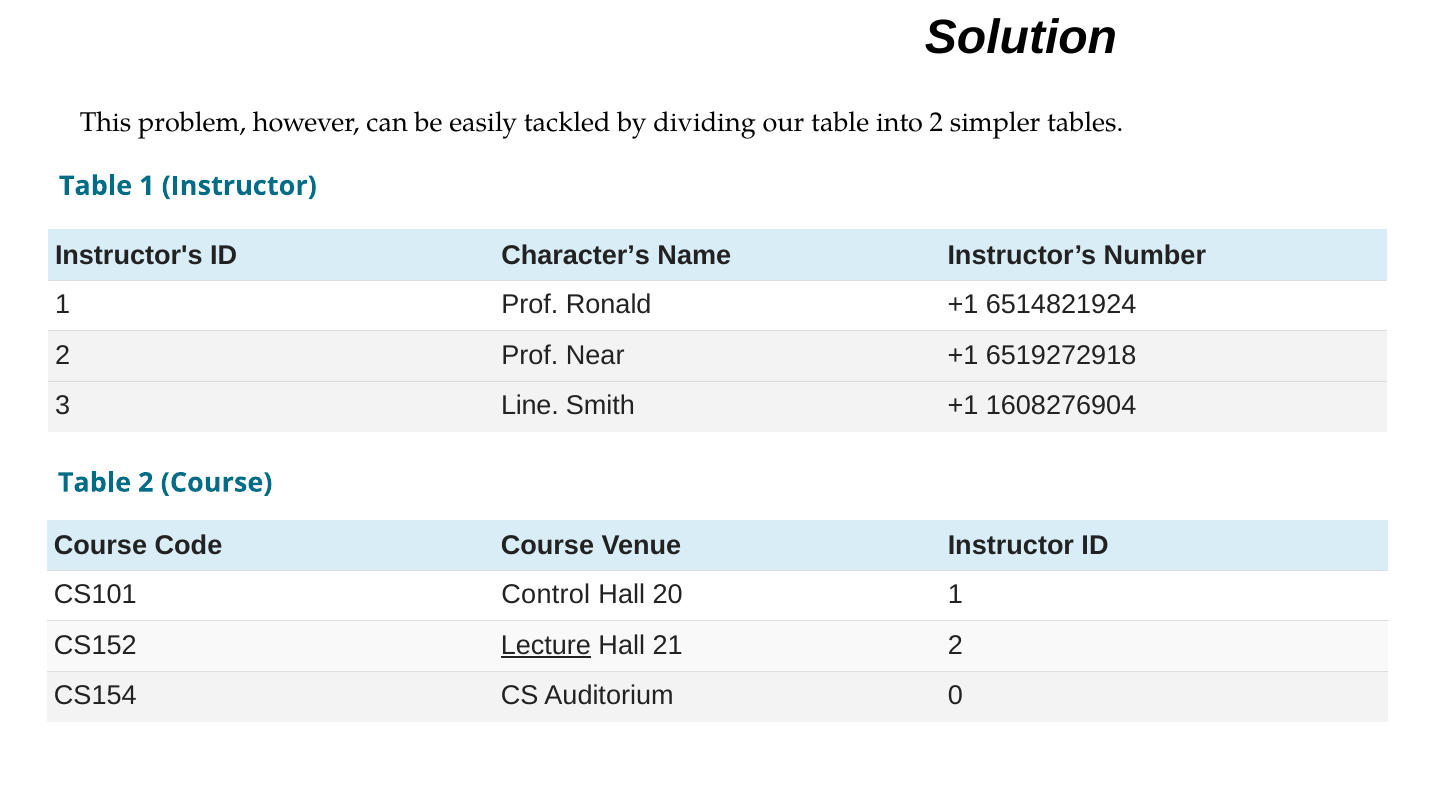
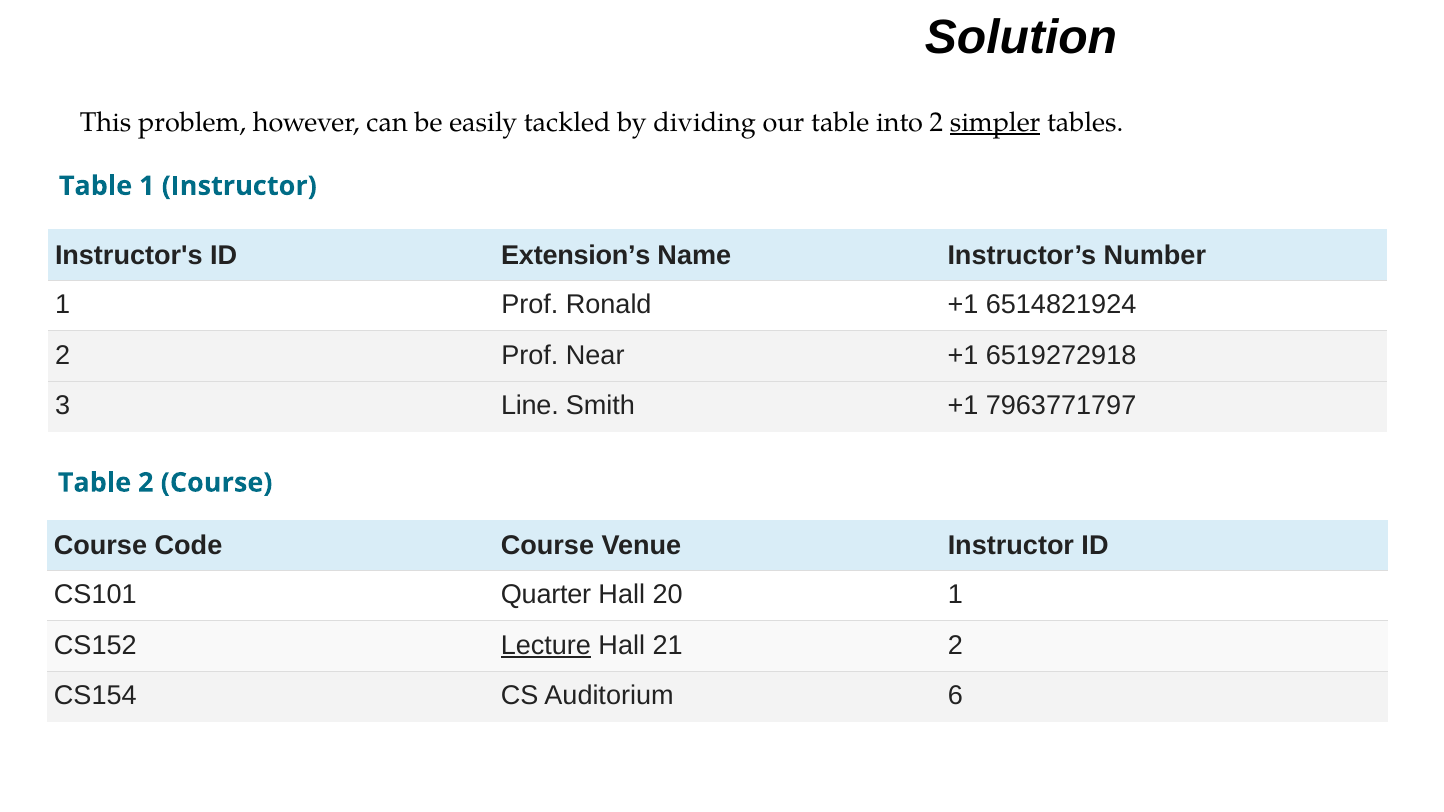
simpler underline: none -> present (995, 123)
Character’s: Character’s -> Extension’s (576, 255)
1608276904: 1608276904 -> 7963771797 (1061, 406)
Control: Control -> Quarter (546, 595)
0: 0 -> 6 (955, 696)
